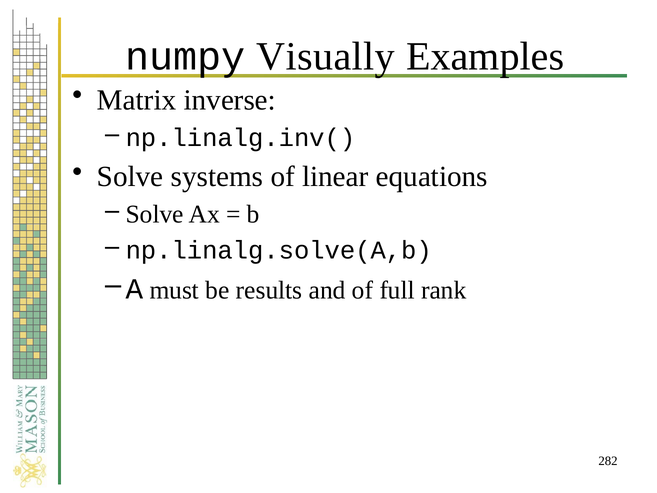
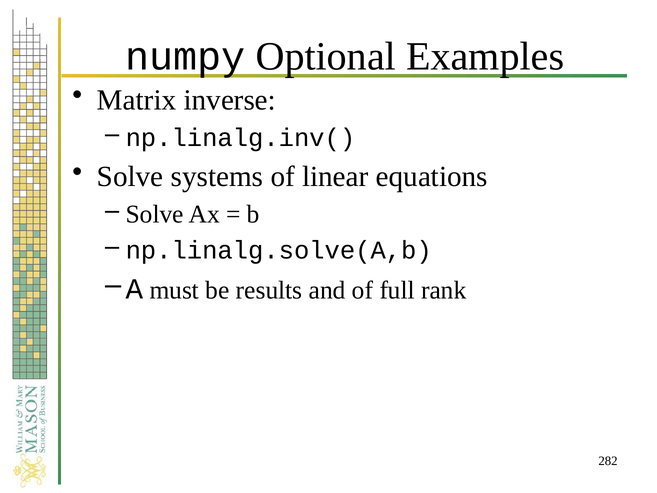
Visually: Visually -> Optional (326, 56)
